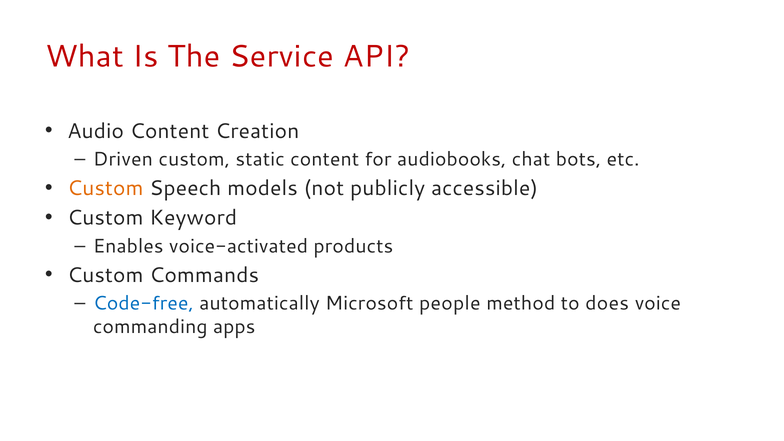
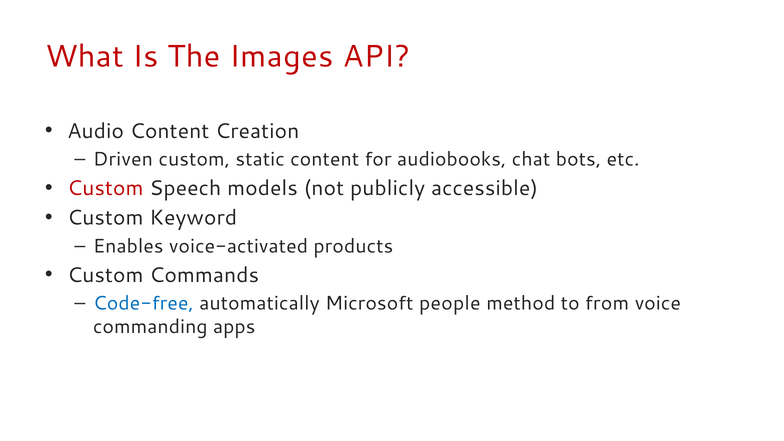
Service: Service -> Images (281, 57)
Custom colour: orange -> red (105, 188)
does: does -> from (607, 304)
